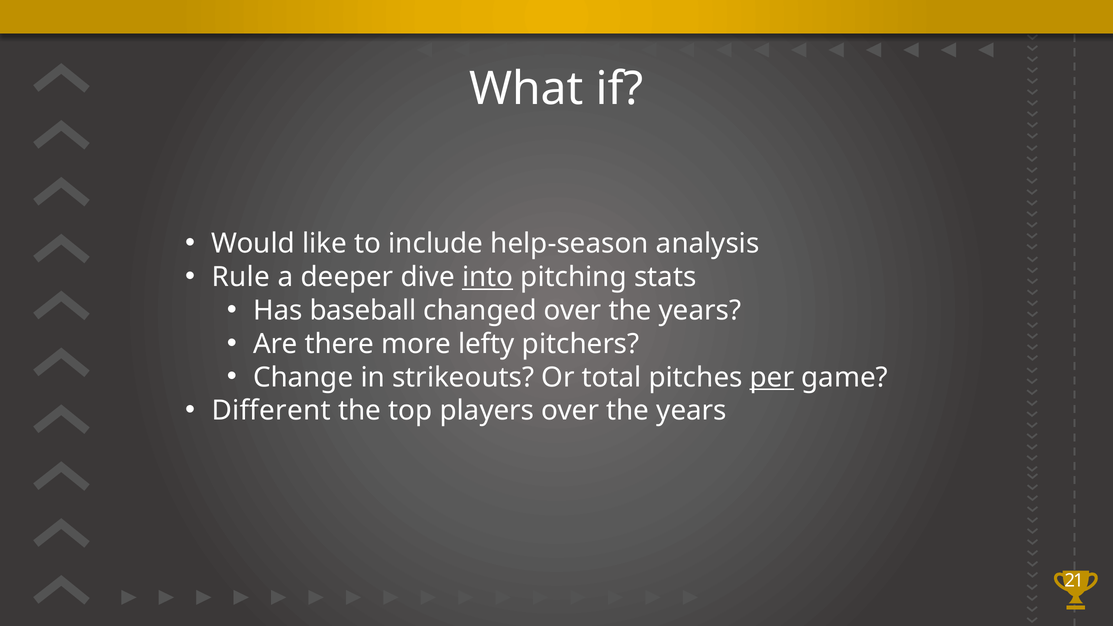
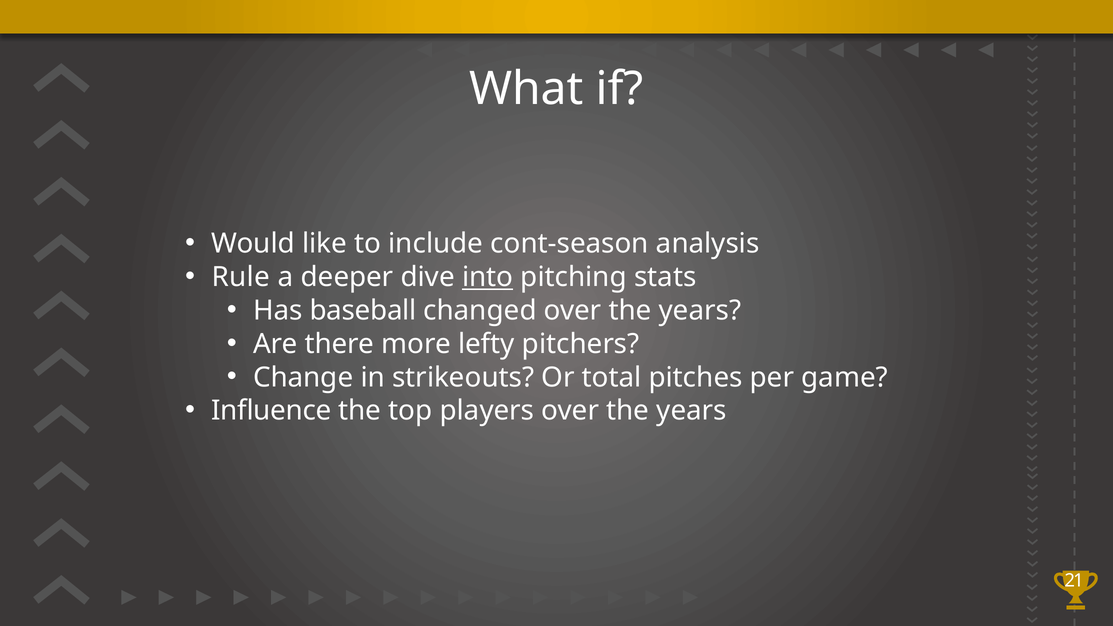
help-season: help-season -> cont-season (570, 244)
per underline: present -> none (772, 377)
Different: Different -> Influence (271, 411)
